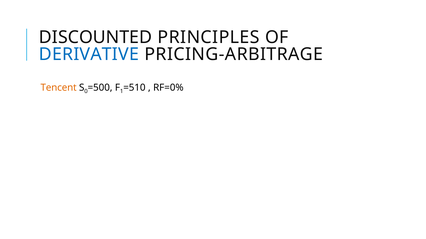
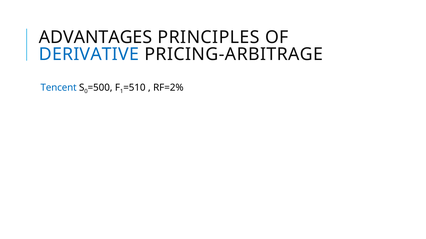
DISCOUNTED: DISCOUNTED -> ADVANTAGES (96, 37)
Tencent colour: orange -> blue (59, 88)
RF=0%: RF=0% -> RF=2% (168, 88)
